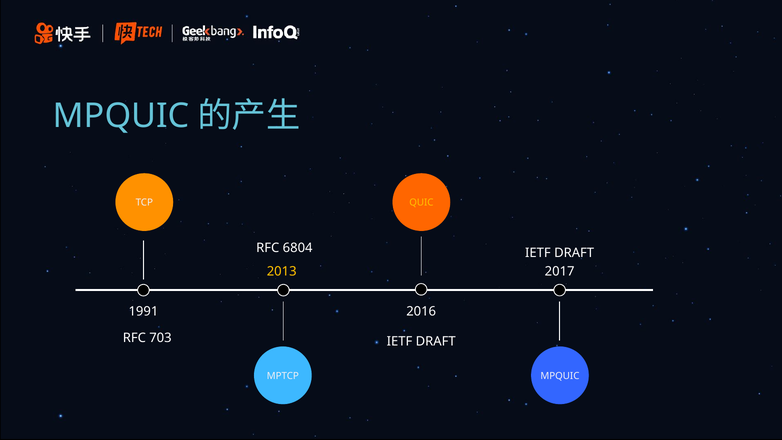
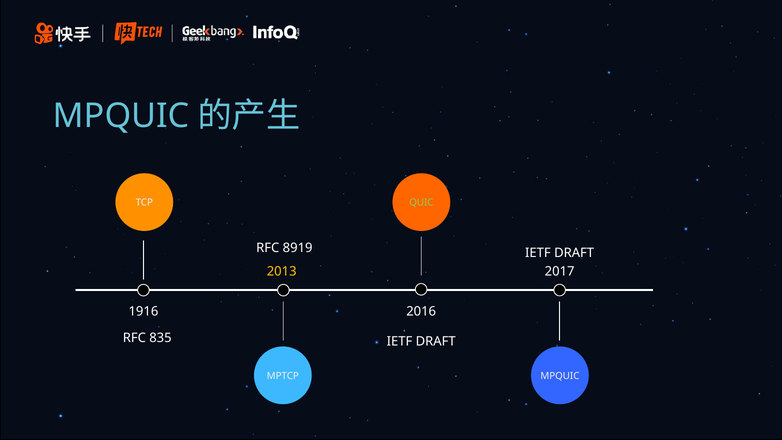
QUIC colour: yellow -> light green (421, 203)
6804: 6804 -> 8919 (298, 248)
1991: 1991 -> 1916 (143, 311)
703: 703 -> 835 (160, 338)
